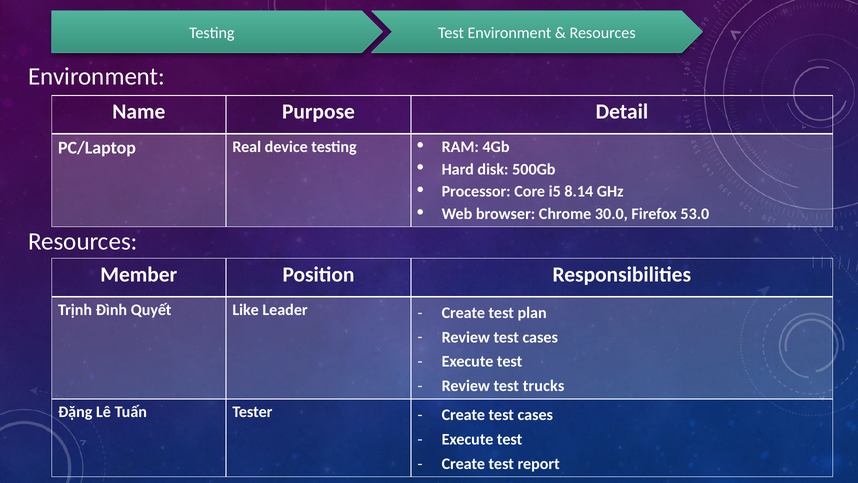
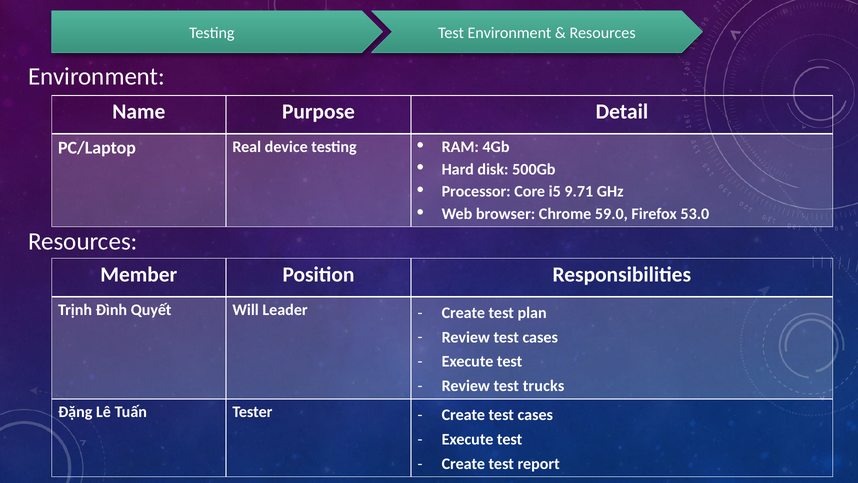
8.14: 8.14 -> 9.71 (579, 191)
30.0: 30.0 -> 59.0 (611, 214)
Like: Like -> Will (246, 310)
